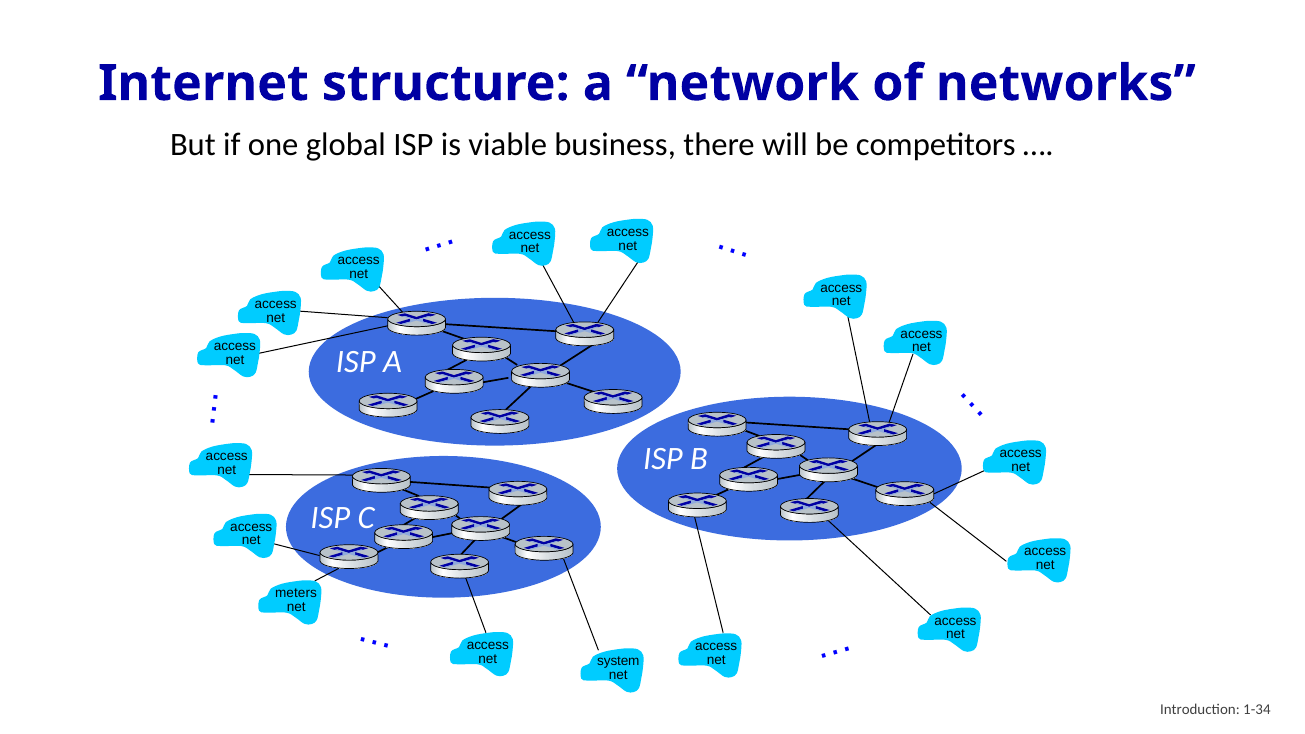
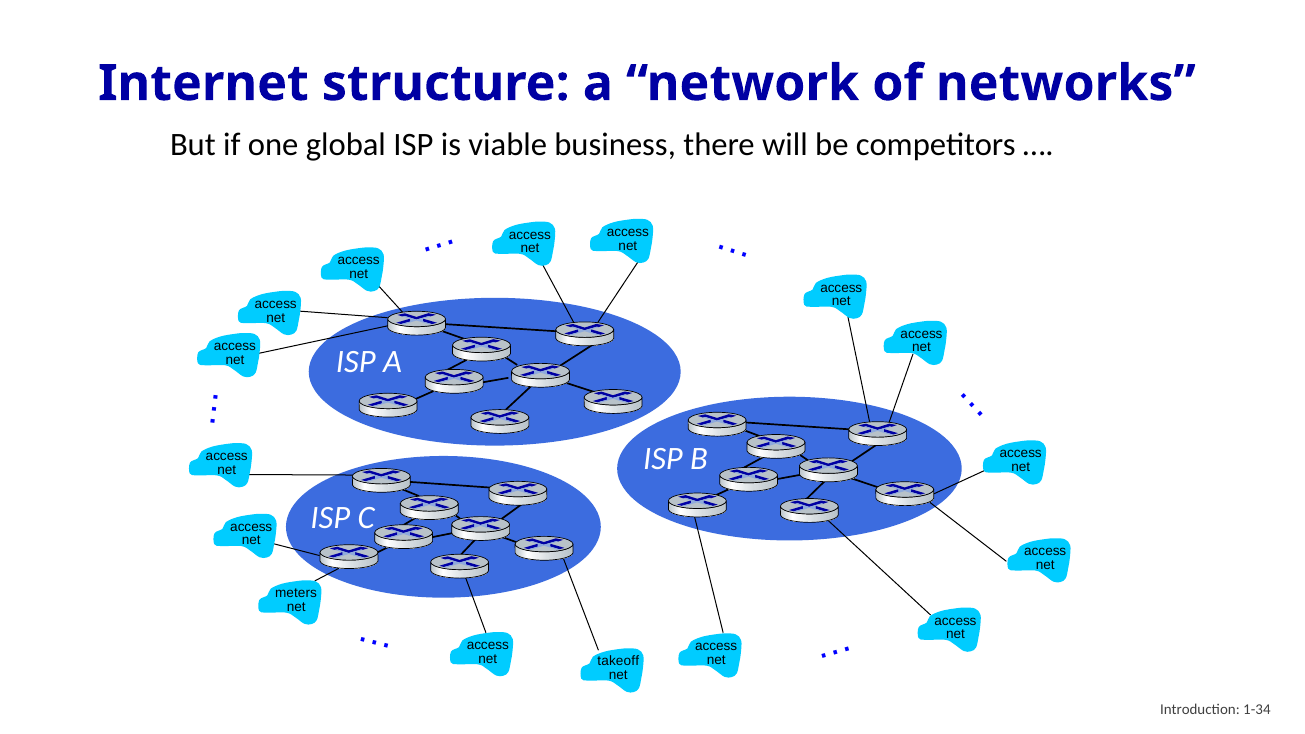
system: system -> takeoff (618, 661)
